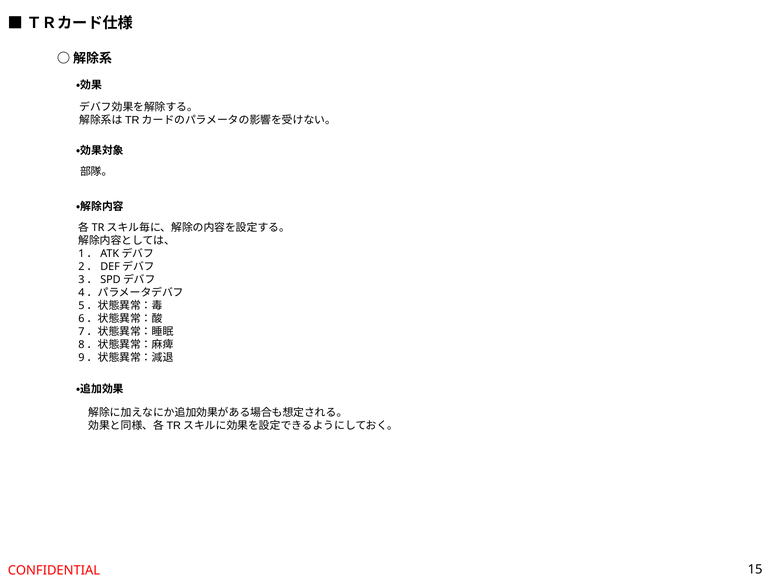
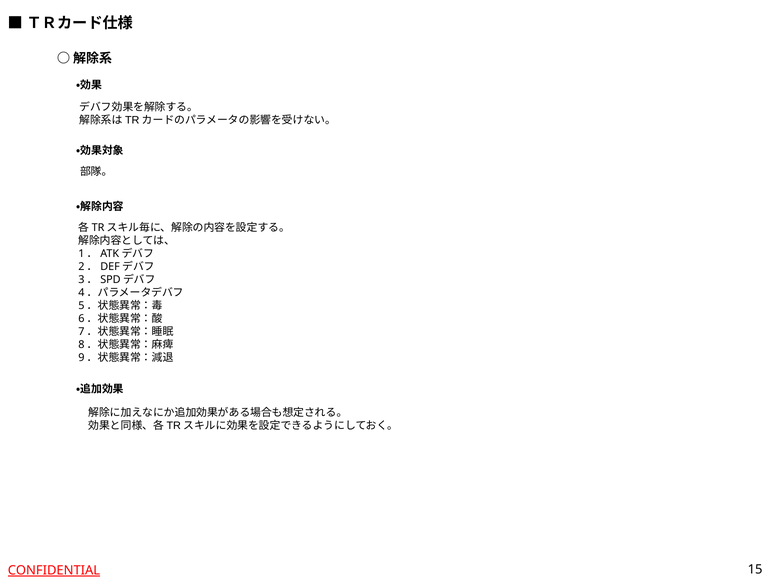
CONFIDENTIAL underline: none -> present (54, 570)
